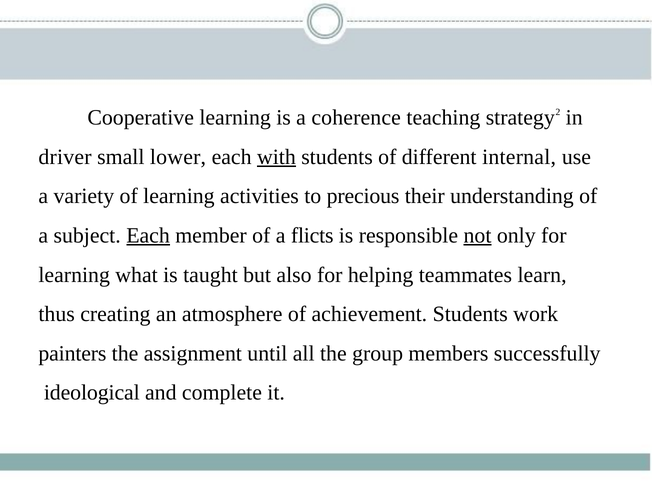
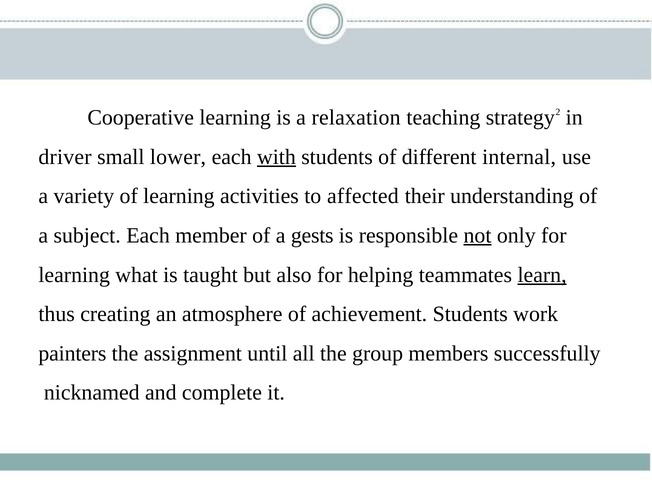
coherence: coherence -> relaxation (356, 118)
precious: precious -> affected (363, 196)
Each underline: present -> none (148, 235)
flicts: flicts -> gests (312, 235)
learn underline: none -> present (542, 275)
ideological: ideological -> nicknamed (92, 392)
